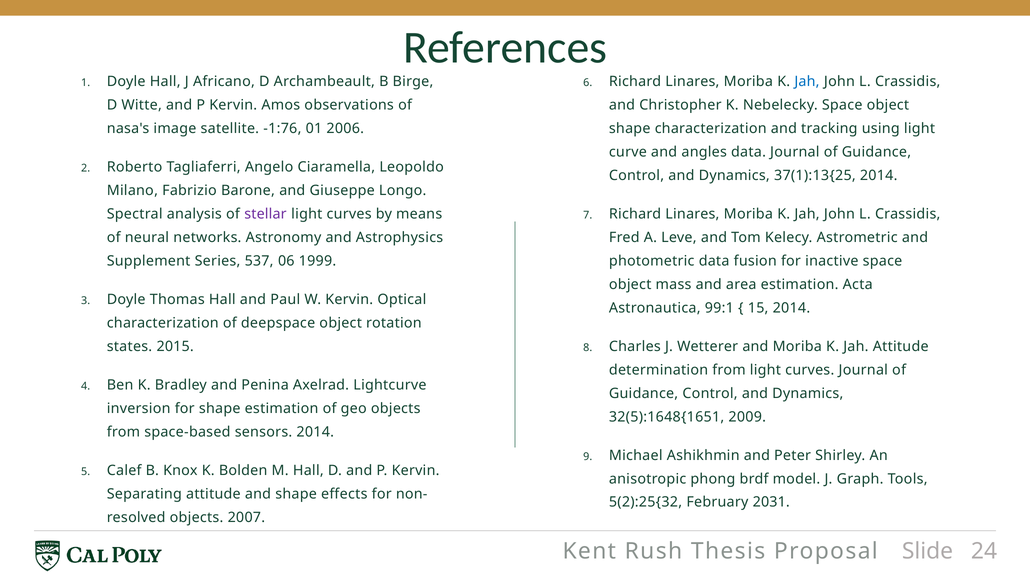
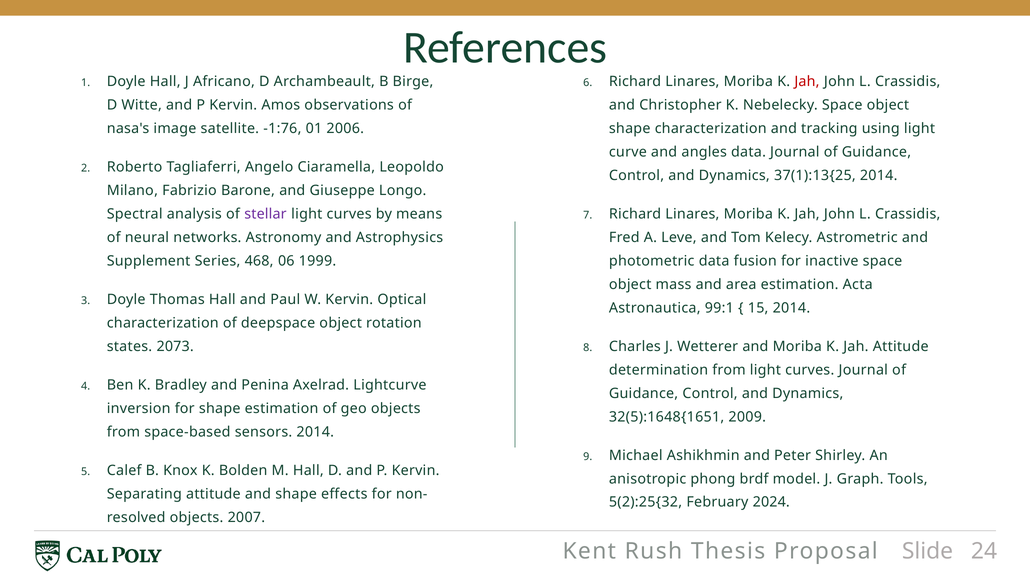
Jah colour: blue -> red (807, 82)
537: 537 -> 468 (259, 261)
2015: 2015 -> 2073 (175, 347)
2031: 2031 -> 2024 (771, 503)
